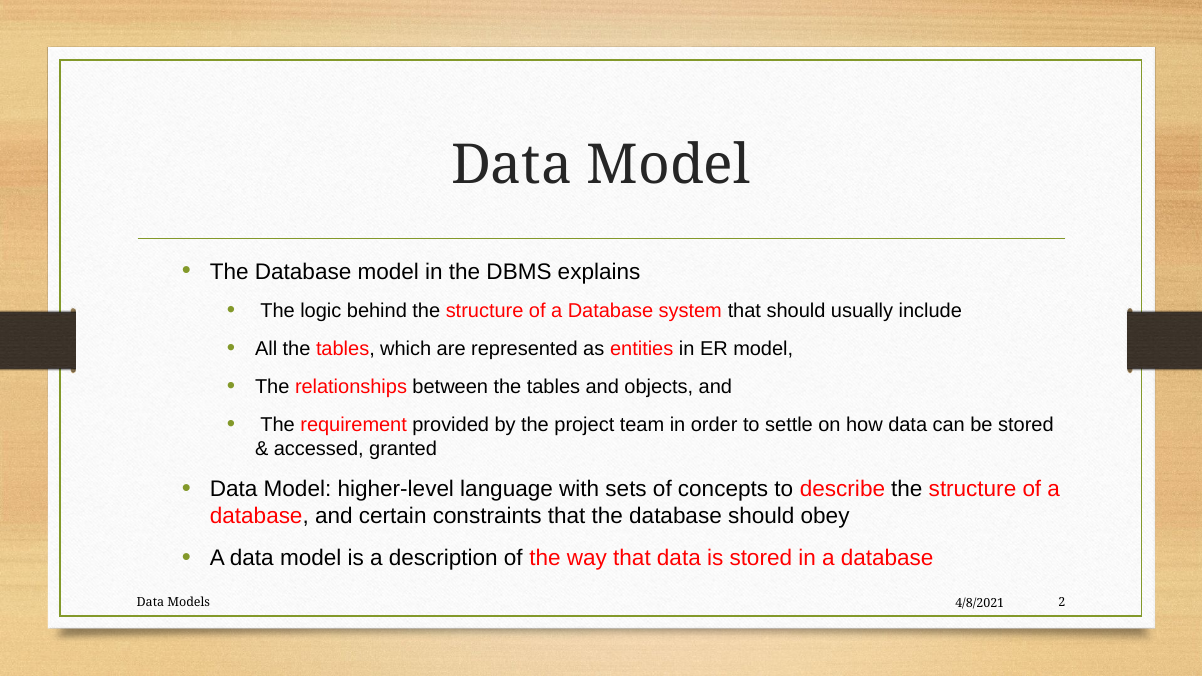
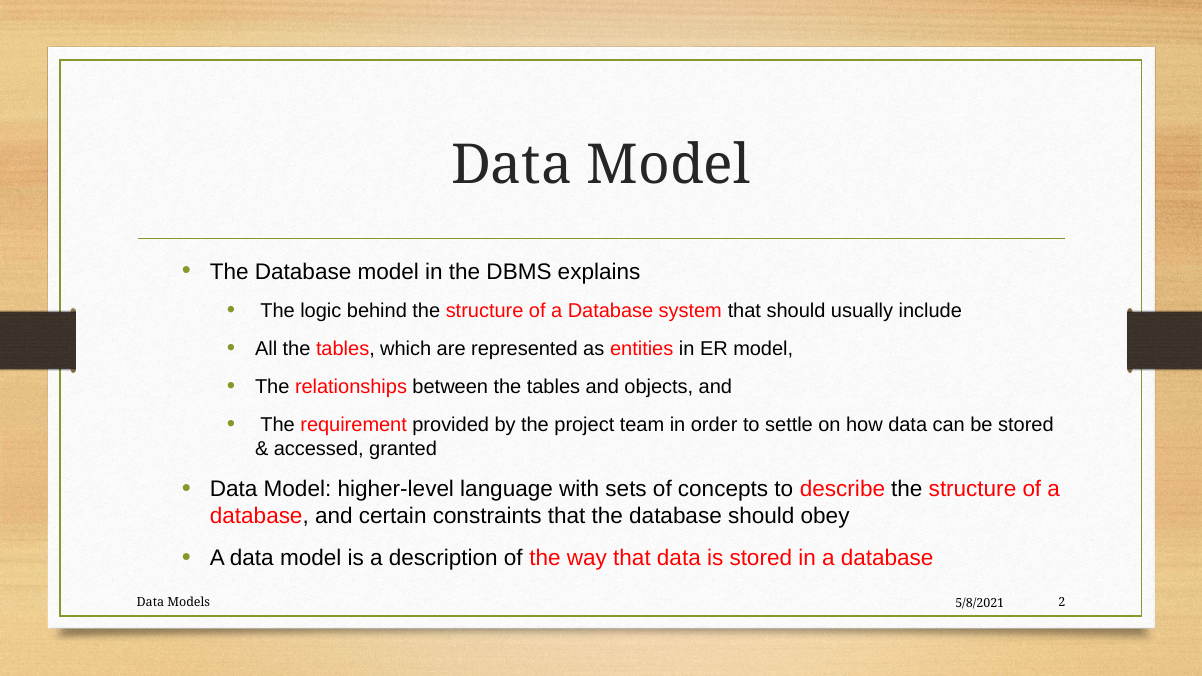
4/8/2021: 4/8/2021 -> 5/8/2021 (980, 603)
